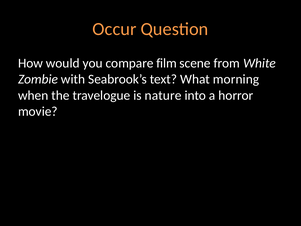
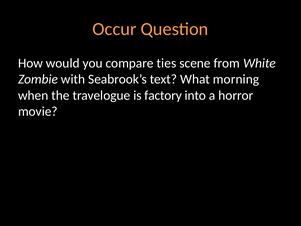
film: film -> ties (166, 63)
nature: nature -> factory (163, 95)
